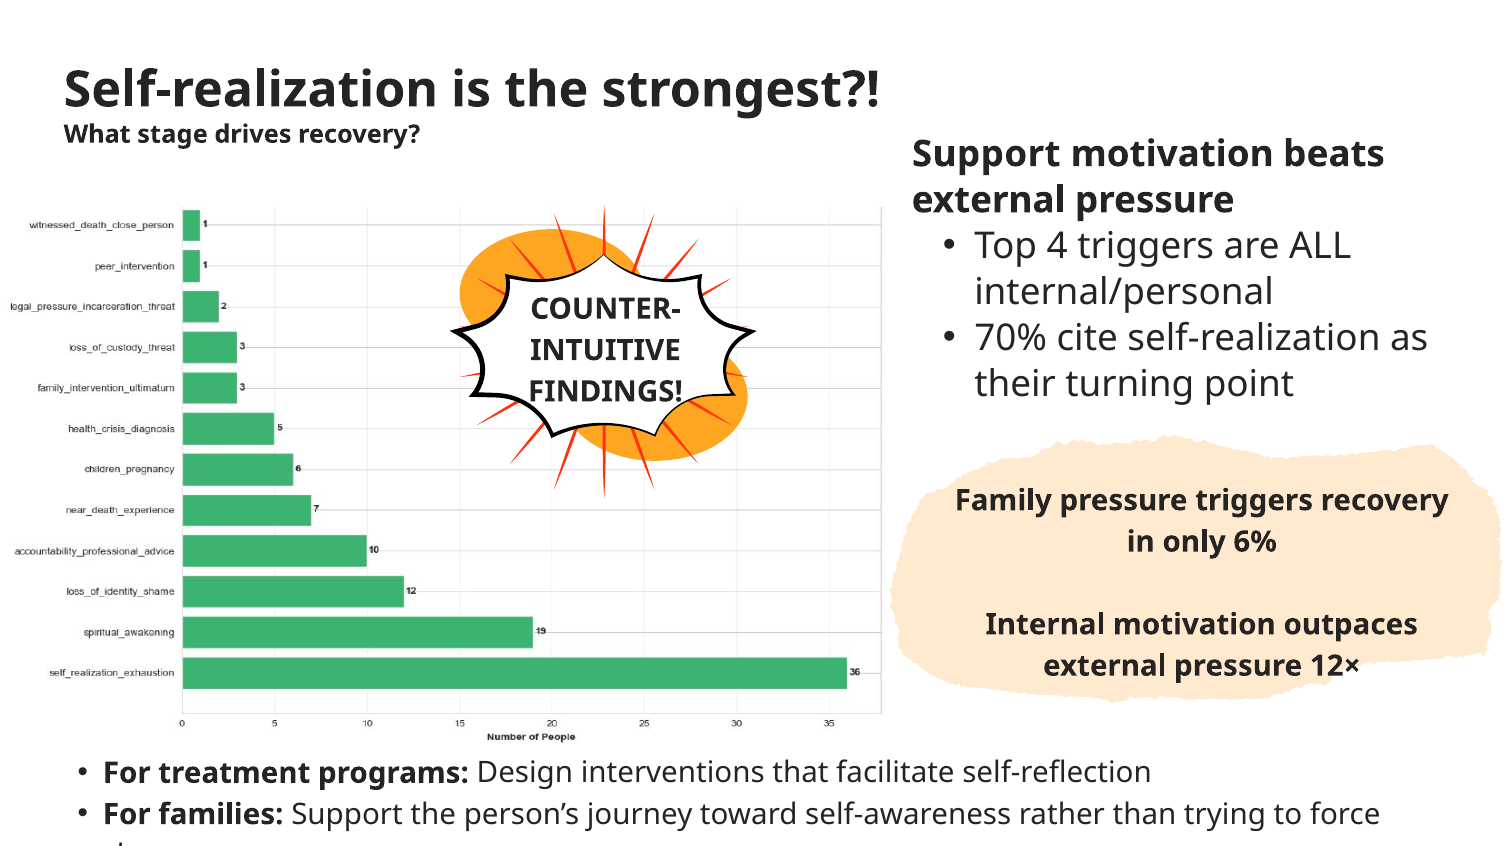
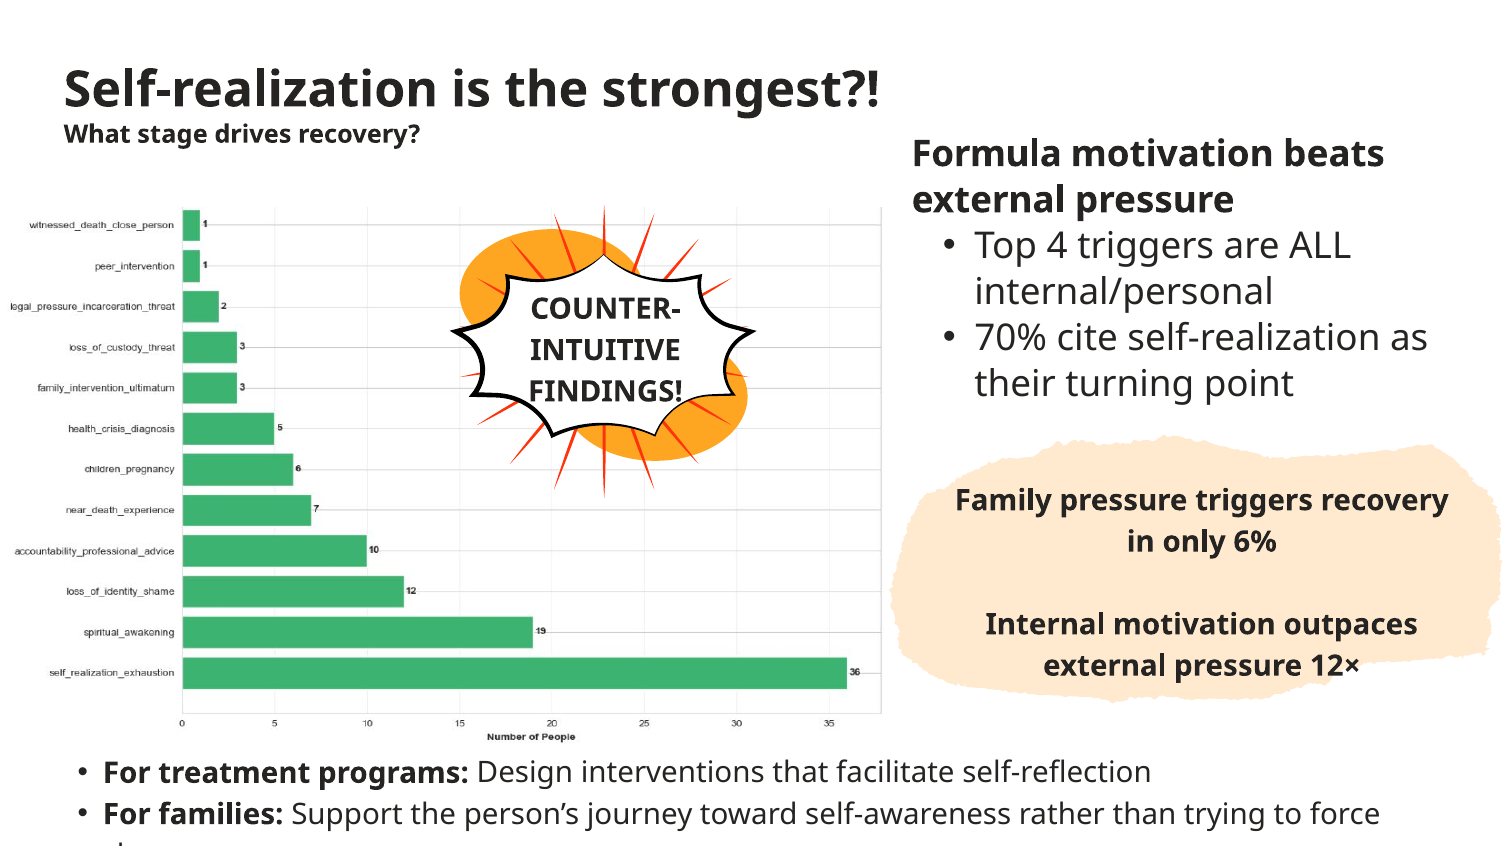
Support: Support -> Formula (987, 154)
